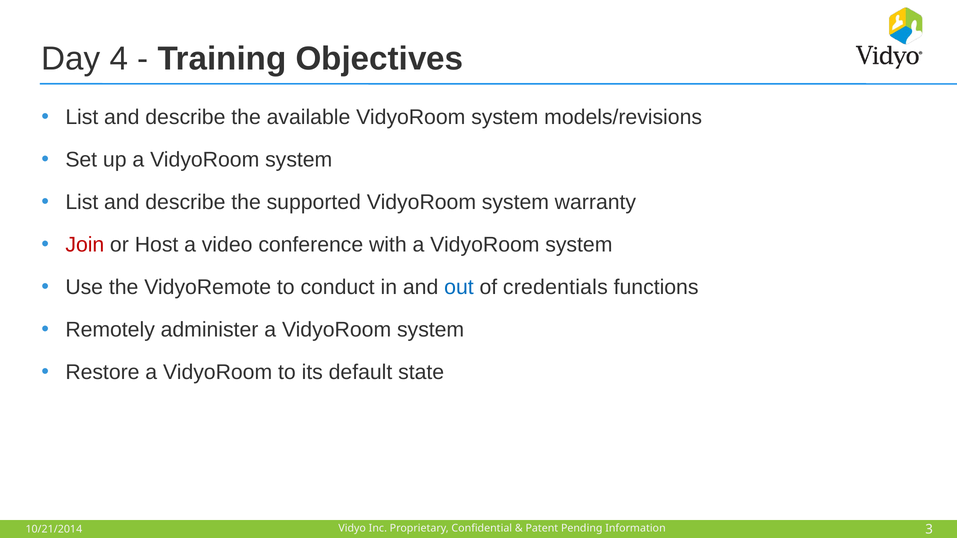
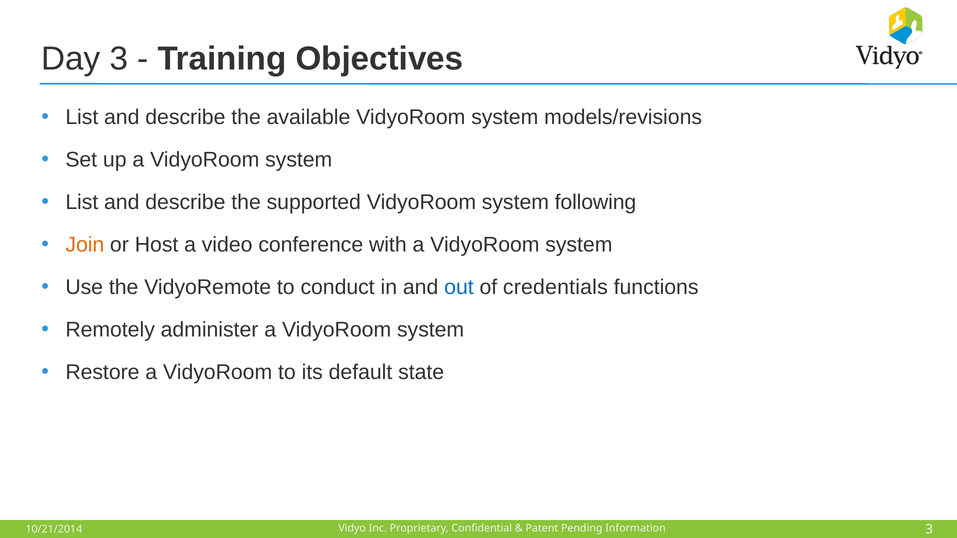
Day 4: 4 -> 3 (119, 59)
warranty: warranty -> following (595, 202)
Join colour: red -> orange (85, 245)
